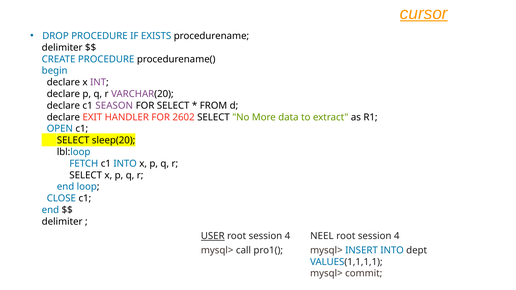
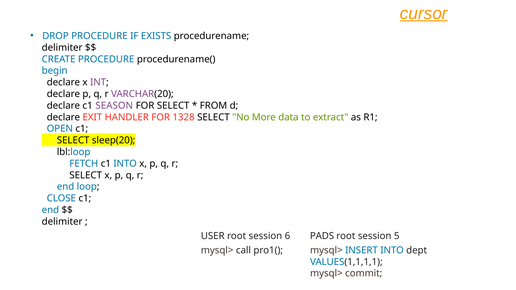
2602: 2602 -> 1328 (184, 117)
USER underline: present -> none (213, 236)
4: 4 -> 6 (288, 236)
NEEL: NEEL -> PADS (322, 236)
4: 4 -> 5 (397, 236)
